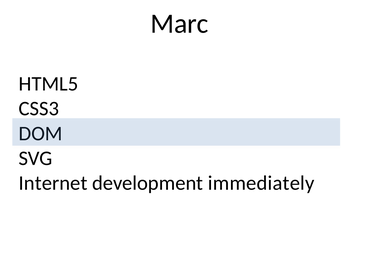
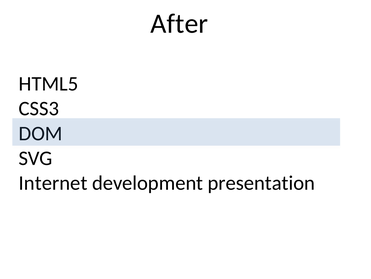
Marc: Marc -> After (179, 24)
immediately: immediately -> presentation (261, 183)
